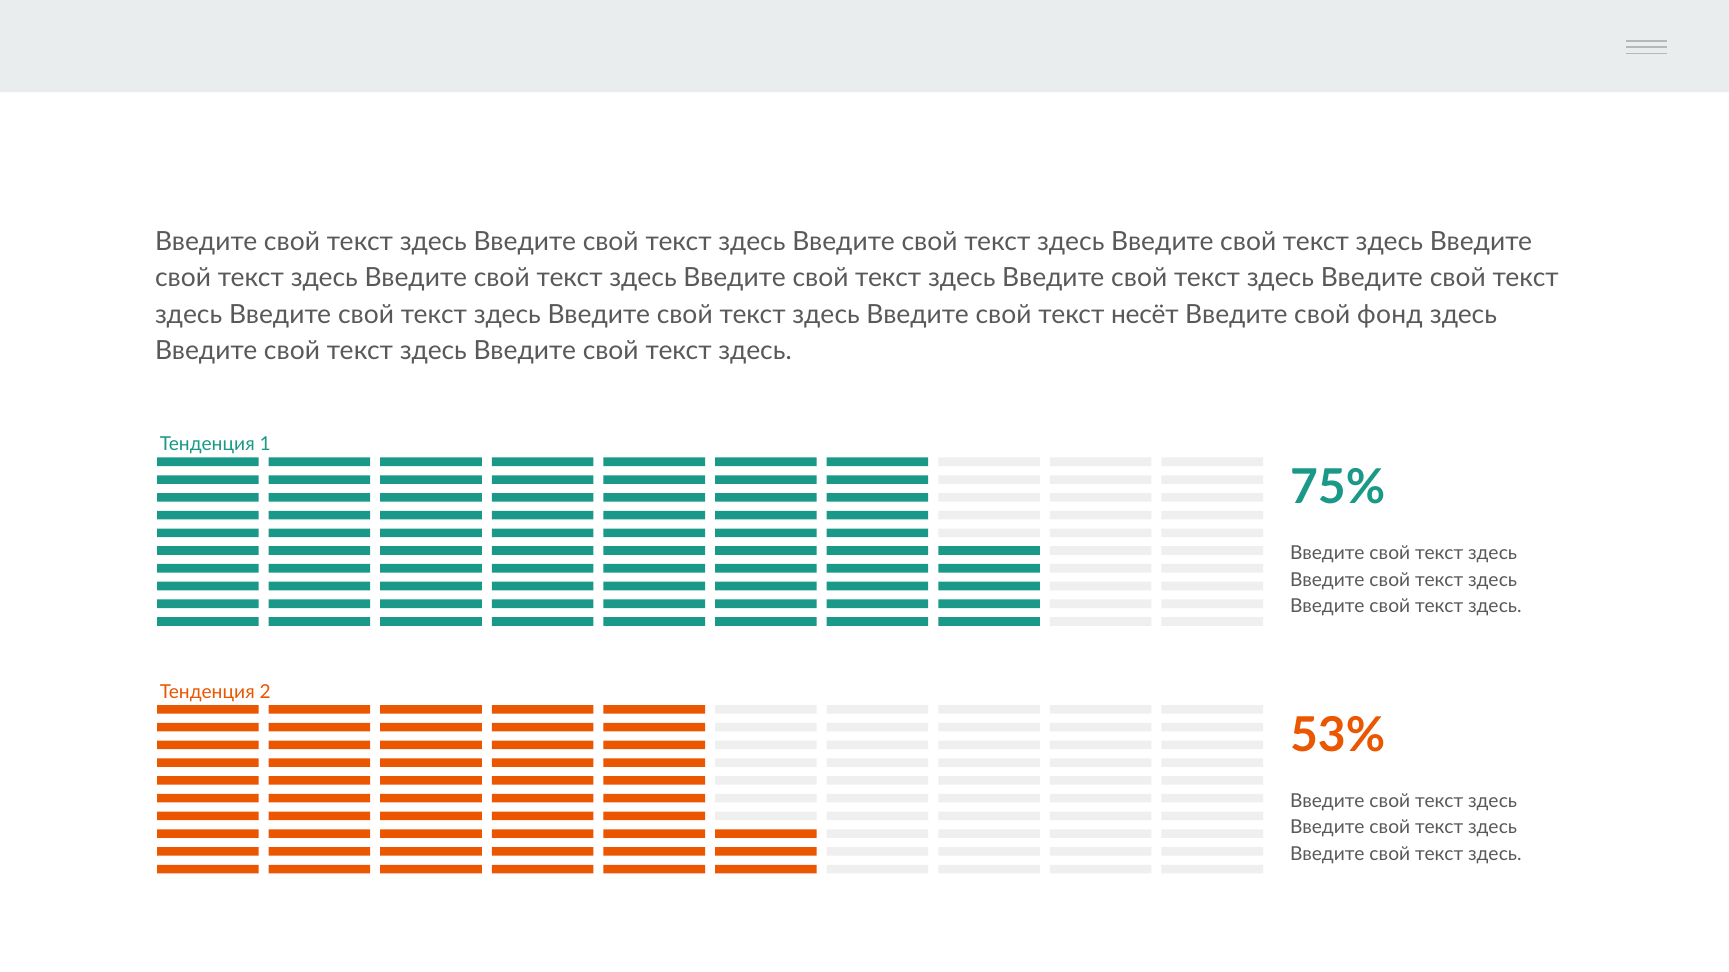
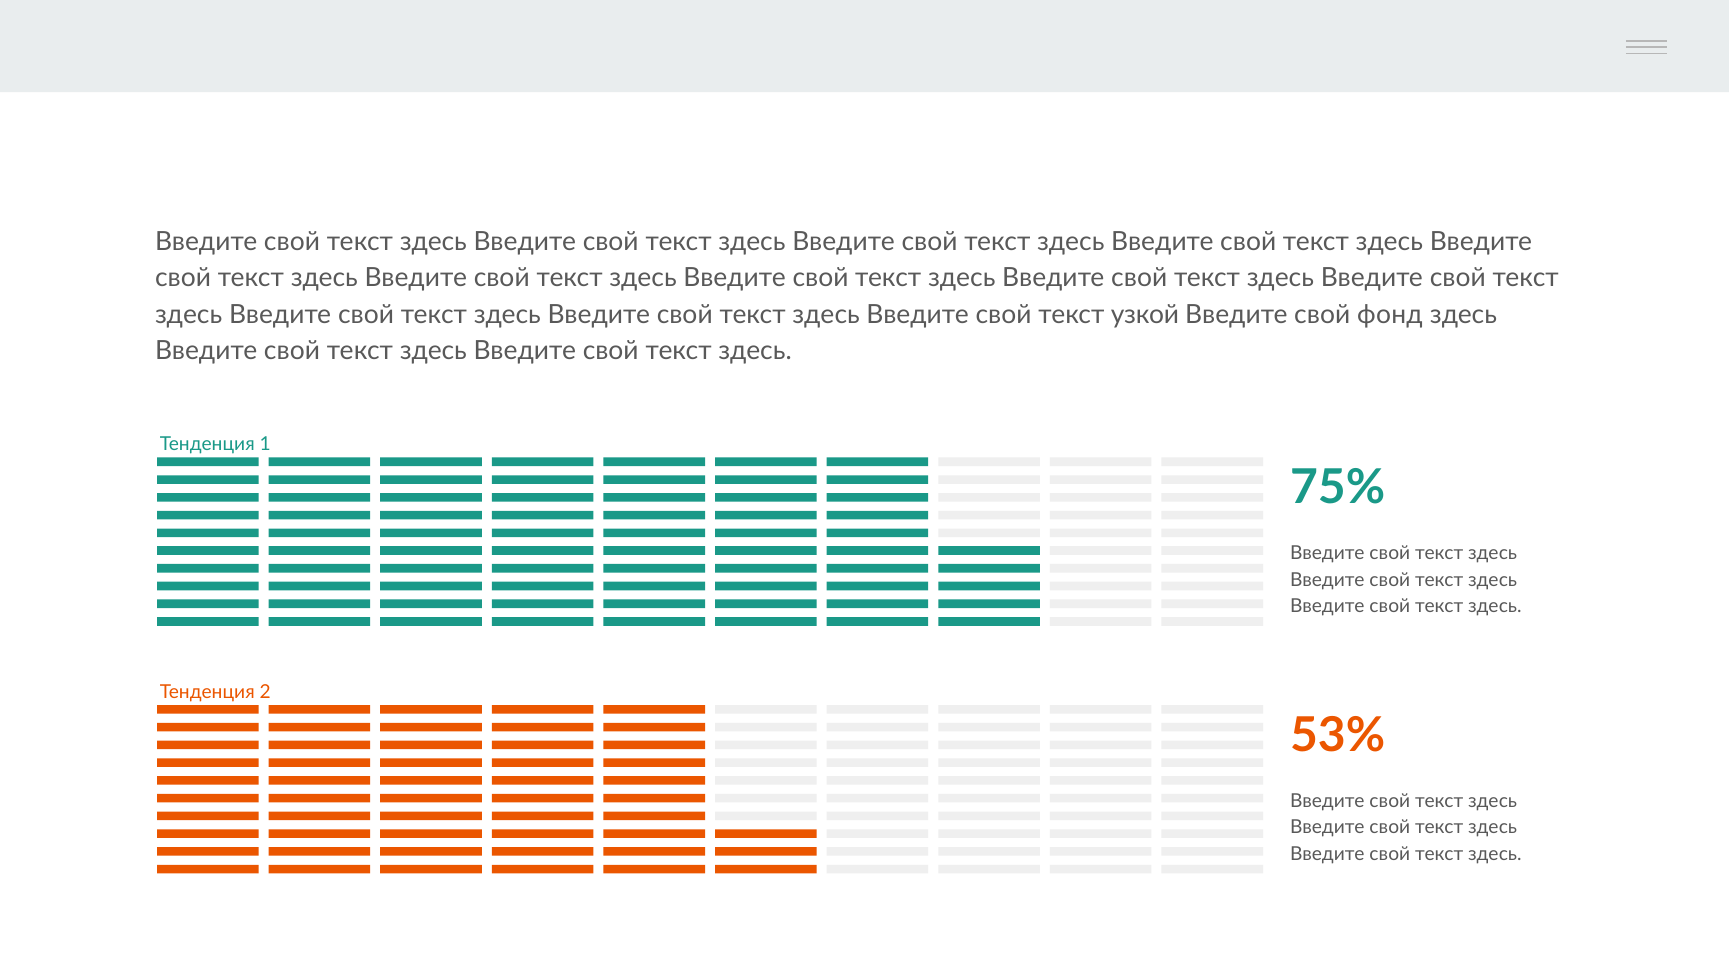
несёт: несёт -> узкой (1145, 315)
